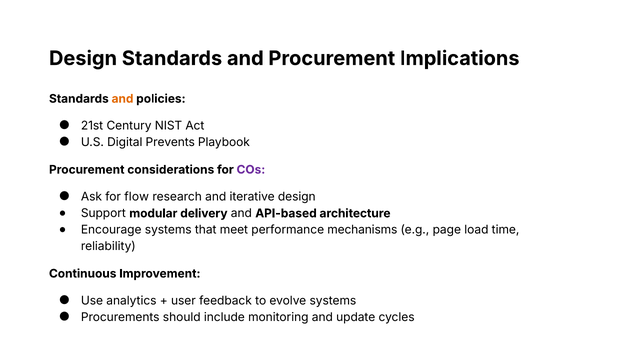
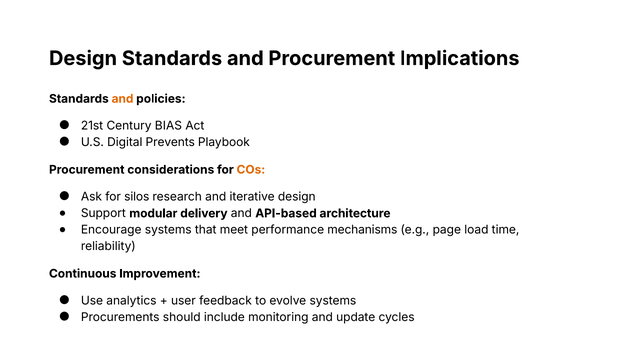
NIST: NIST -> BIAS (168, 126)
COs colour: purple -> orange (251, 169)
flow: flow -> silos (137, 197)
